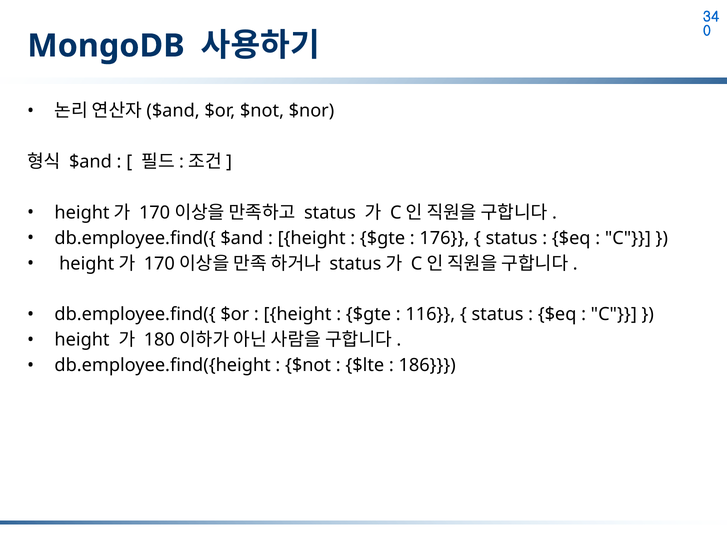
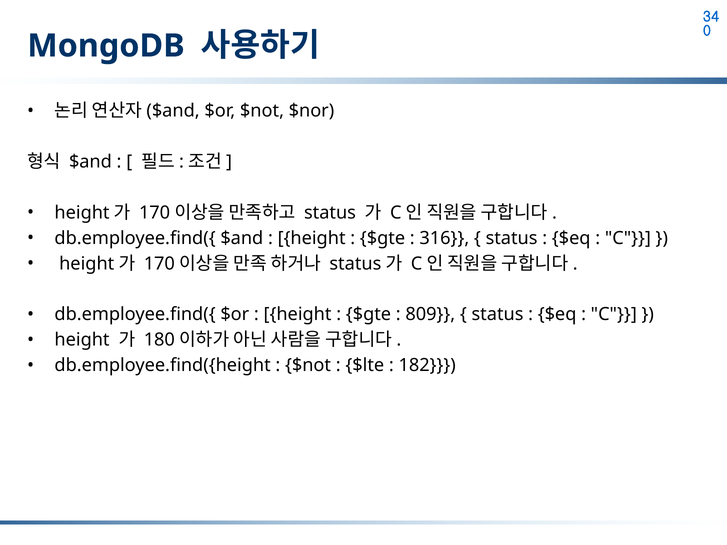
176: 176 -> 316 (444, 238)
116: 116 -> 809 (430, 315)
186: 186 -> 182 (427, 365)
